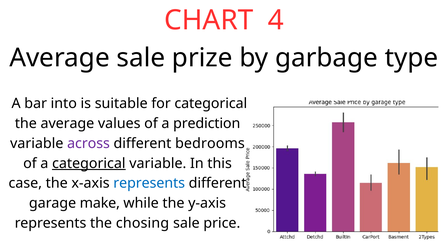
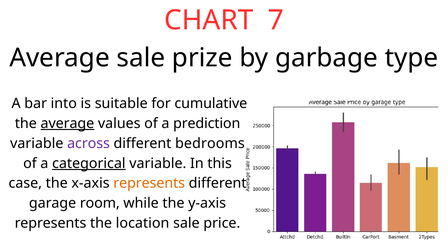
4: 4 -> 7 (276, 20)
for categorical: categorical -> cumulative (211, 103)
average underline: none -> present (67, 123)
represents colour: blue -> orange (149, 183)
make: make -> room (100, 203)
chosing: chosing -> location (143, 223)
